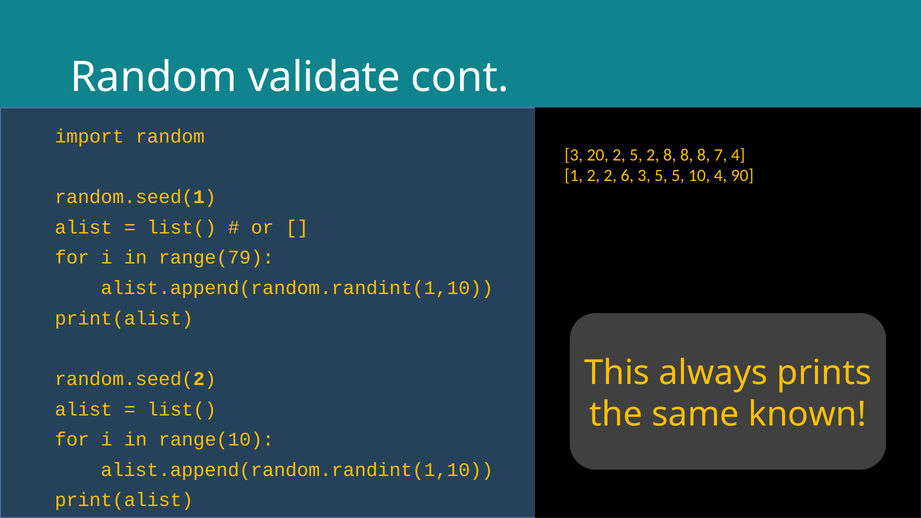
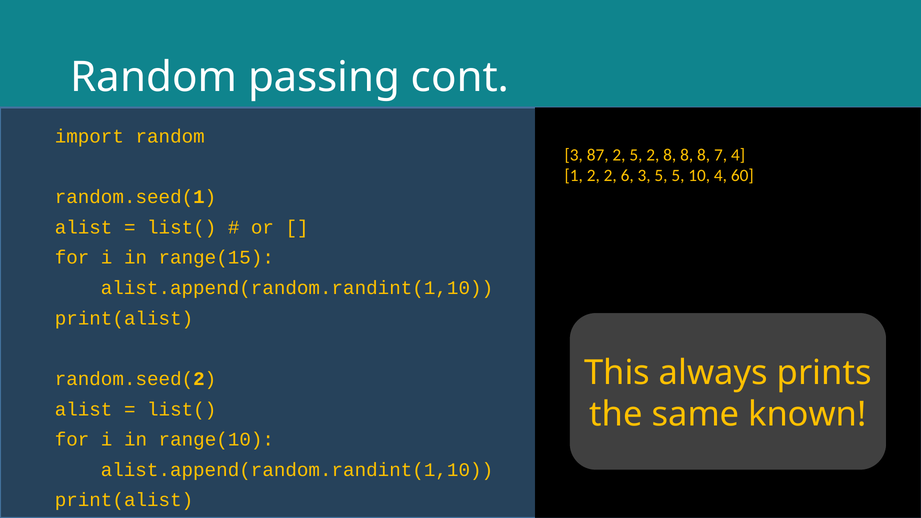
validate: validate -> passing (324, 77)
20: 20 -> 87 (598, 155)
90: 90 -> 60 (742, 176)
range(79: range(79 -> range(15 (216, 258)
